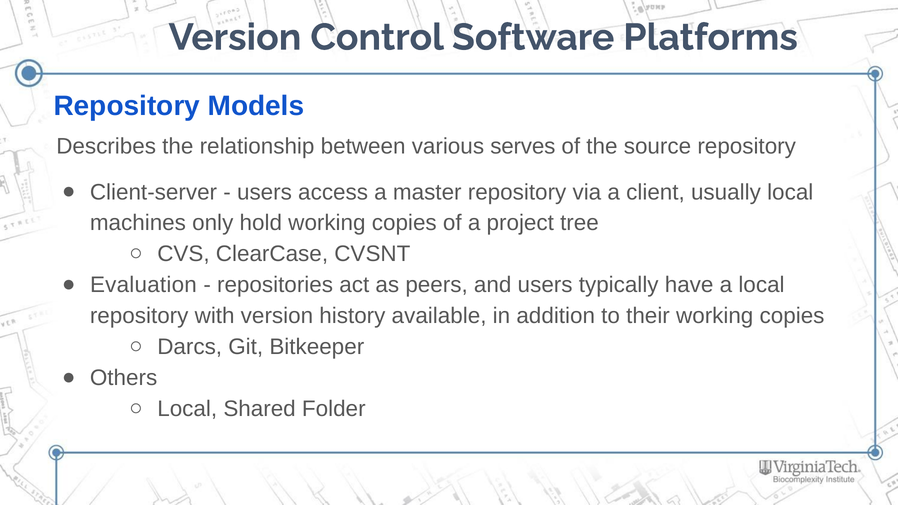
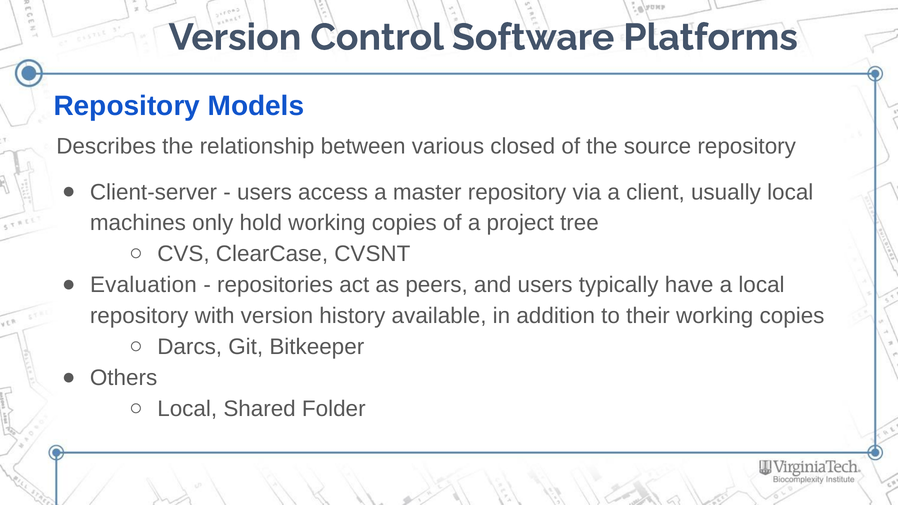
serves: serves -> closed (523, 146)
